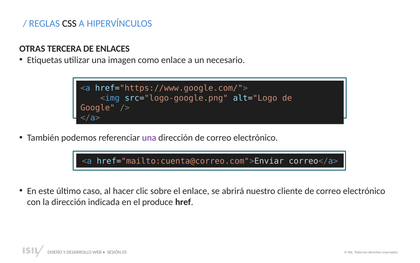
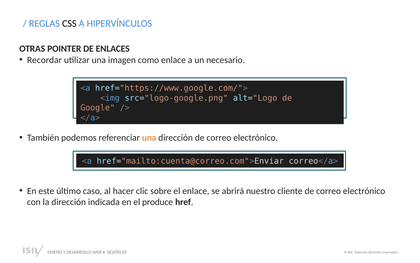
TERCERA: TERCERA -> POINTER (64, 49)
Etiquetas: Etiquetas -> Recordar (44, 60)
una colour: purple -> orange (149, 138)
